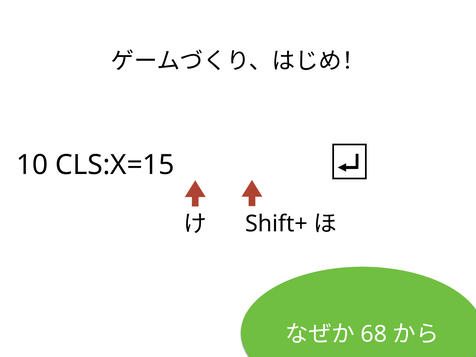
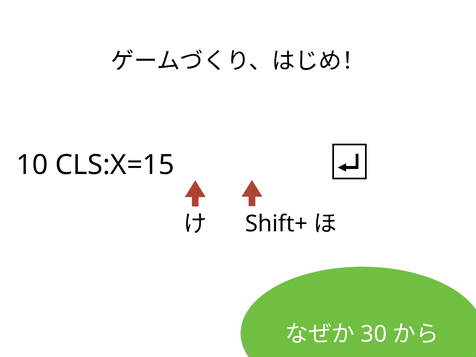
68: 68 -> 30 (374, 334)
